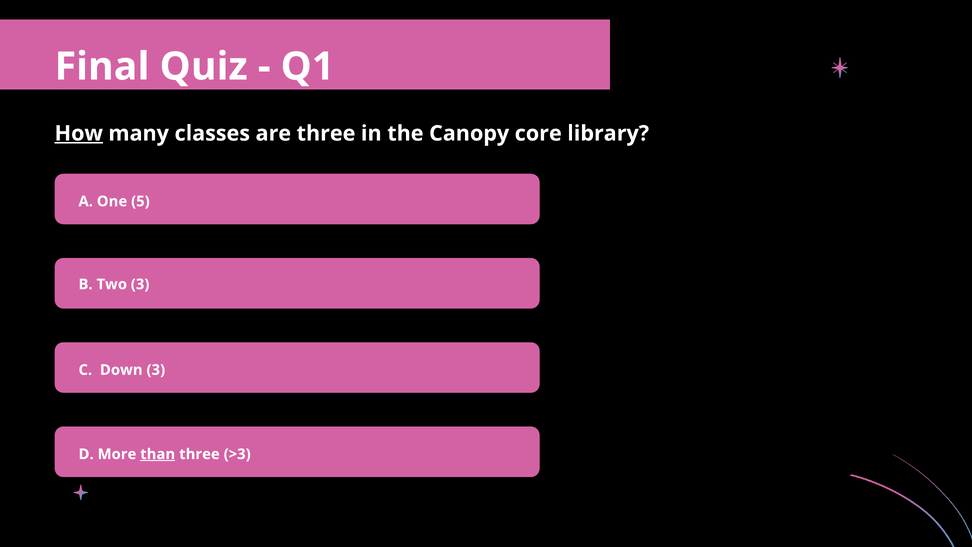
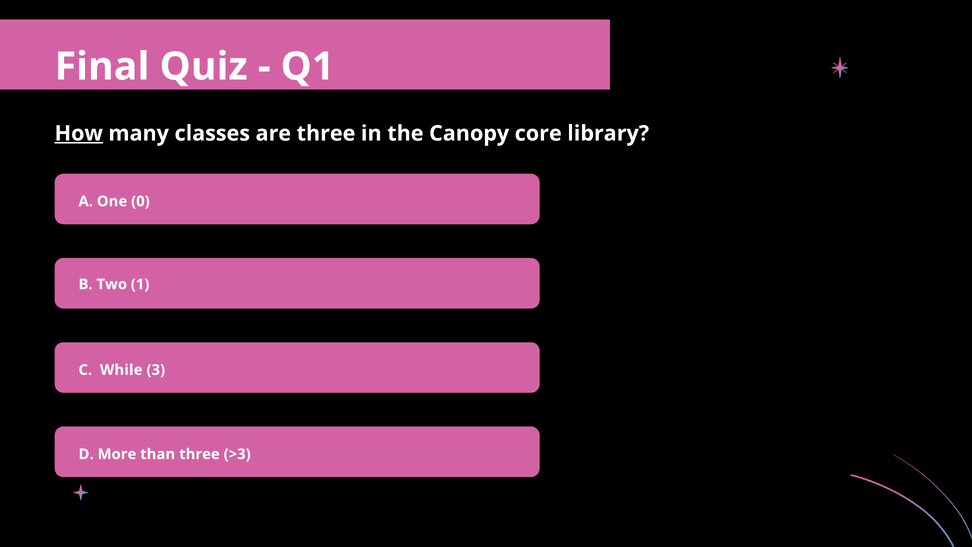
5: 5 -> 0 (140, 201)
Two 3: 3 -> 1 (140, 284)
Down: Down -> While (121, 370)
than underline: present -> none (158, 454)
